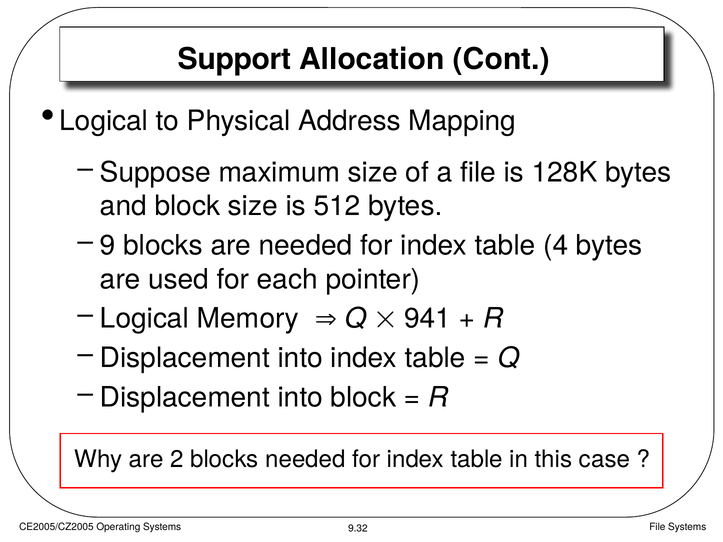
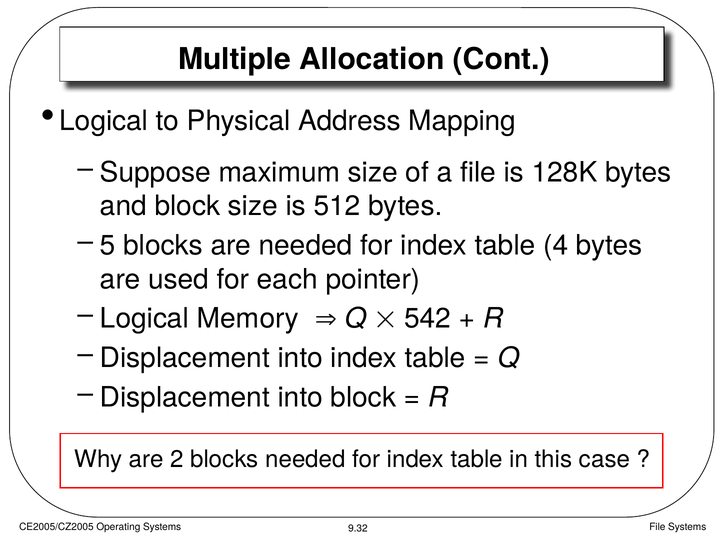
Support: Support -> Multiple (234, 59)
9: 9 -> 5 (108, 246)
941: 941 -> 542 (428, 319)
